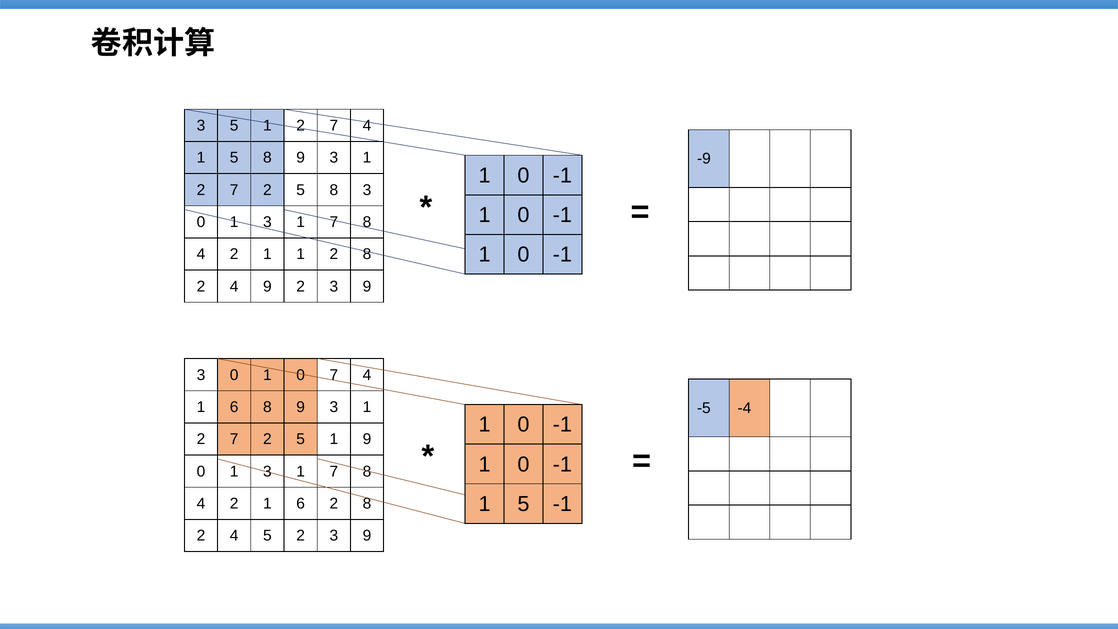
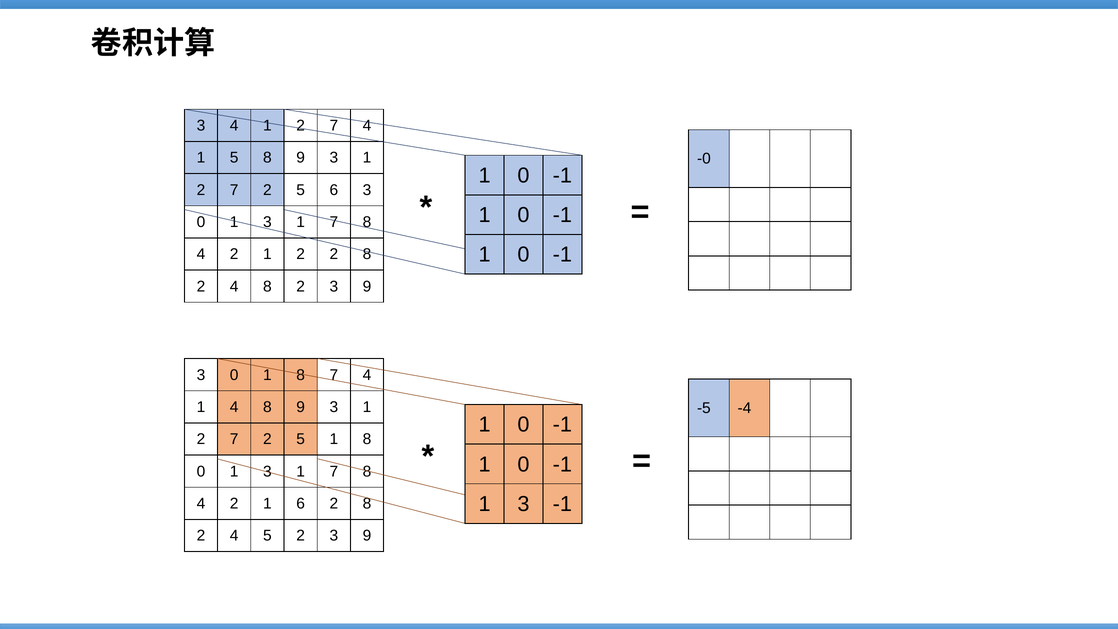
3 5: 5 -> 4 (234, 126)
-9: -9 -> -0 (704, 159)
2 5 8: 8 -> 6 (334, 190)
2 1 1: 1 -> 2 (301, 254)
2 4 9: 9 -> 8 (267, 286)
0 1 0: 0 -> 8 (301, 375)
6: 6 -> 4 (234, 407)
5 1 9: 9 -> 8 (367, 439)
5: 5 -> 3 (523, 504)
